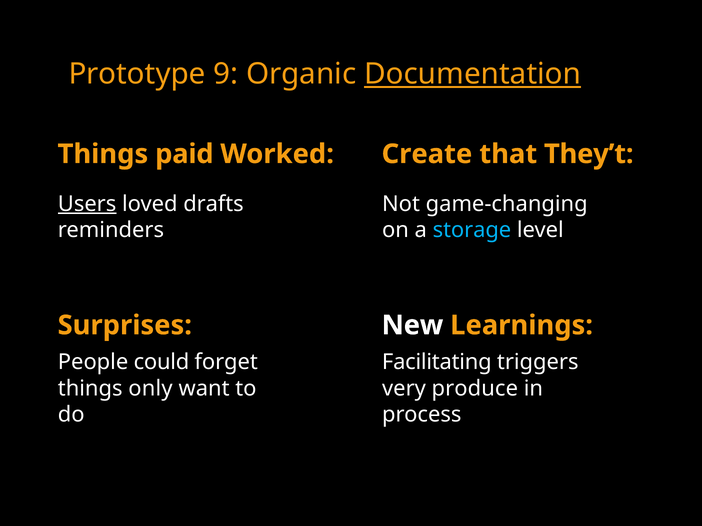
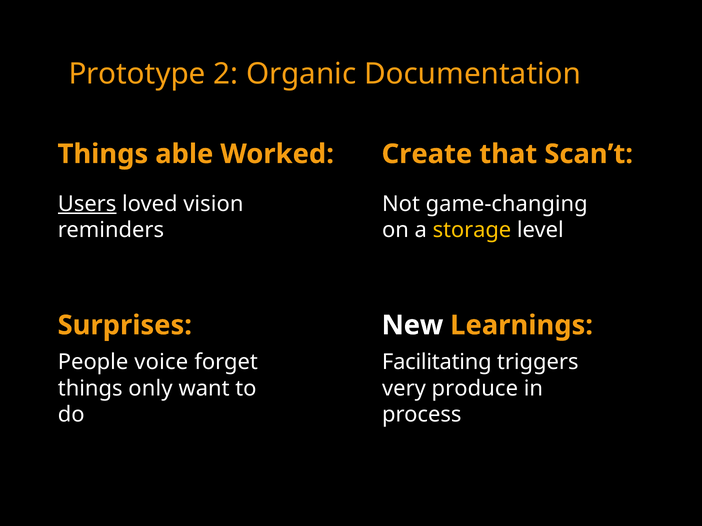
9: 9 -> 2 (226, 74)
Documentation underline: present -> none (473, 74)
paid: paid -> able (184, 154)
They’t: They’t -> Scan’t (589, 154)
drafts: drafts -> vision (213, 204)
storage colour: light blue -> yellow (472, 230)
could: could -> voice (161, 362)
